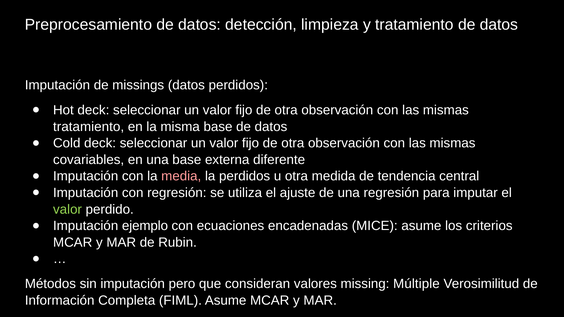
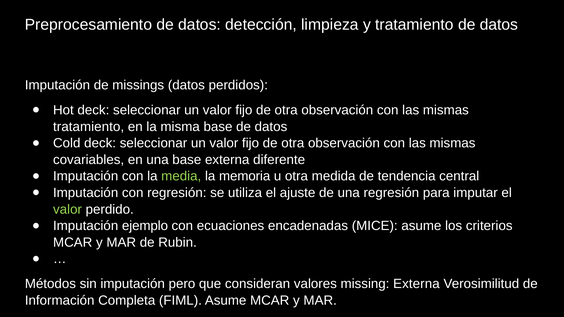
media colour: pink -> light green (181, 176)
la perdidos: perdidos -> memoria (245, 176)
missing Múltiple: Múltiple -> Externa (416, 284)
